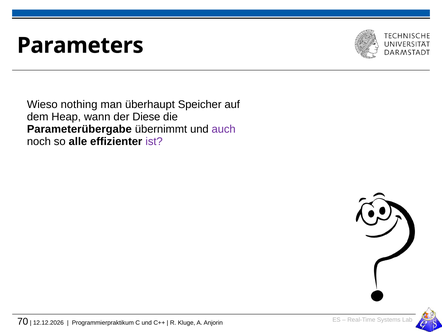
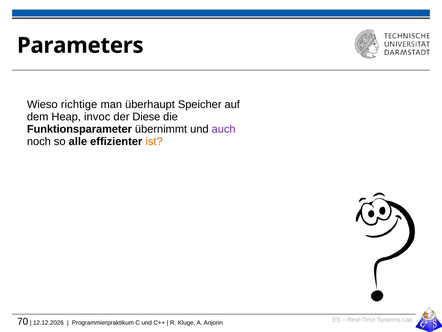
nothing: nothing -> richtige (79, 104)
wann: wann -> invoc (97, 117)
Parameterübergabe: Parameterübergabe -> Funktionsparameter (79, 129)
ist colour: purple -> orange (154, 141)
